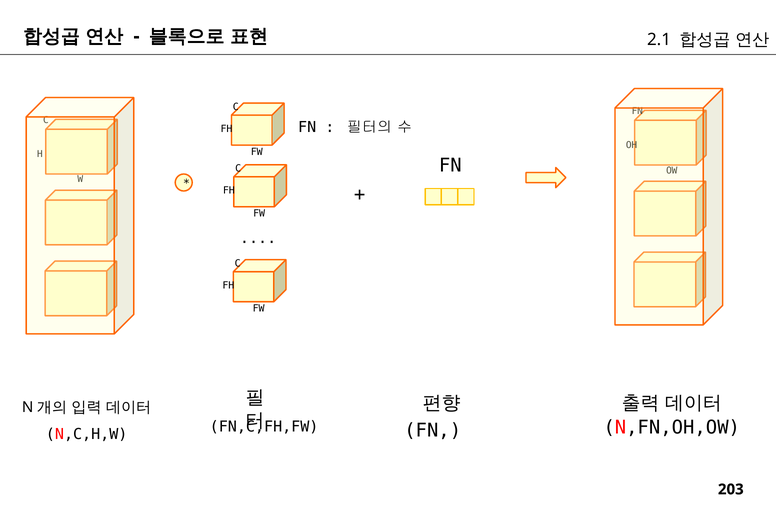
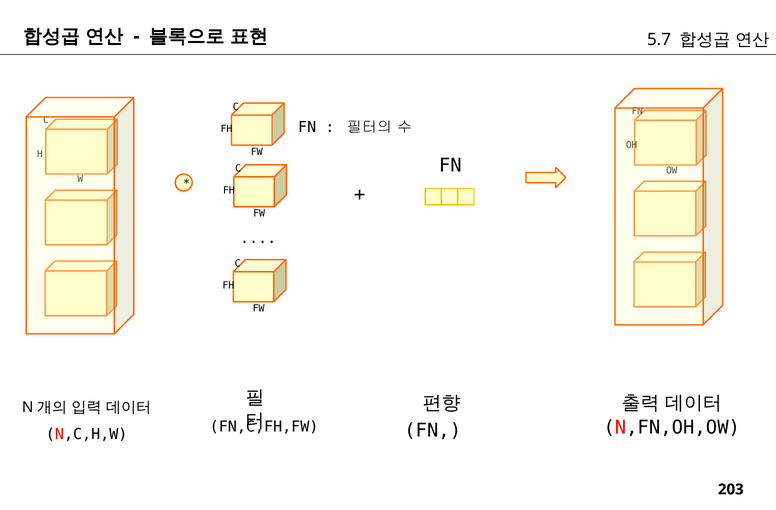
2.1: 2.1 -> 5.7 (659, 40)
